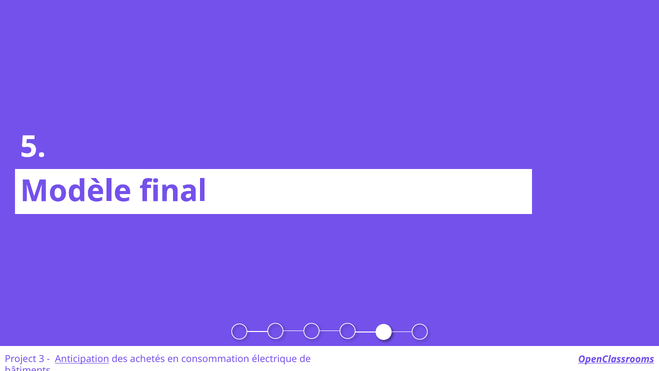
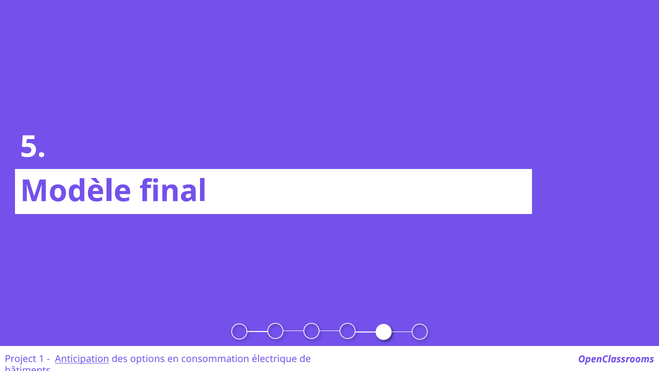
3: 3 -> 1 (42, 359)
achetés: achetés -> options (147, 359)
OpenClassrooms underline: present -> none (616, 359)
